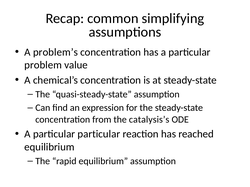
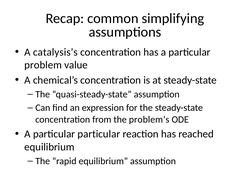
problem’s: problem’s -> catalysis’s (55, 52)
catalysis’s: catalysis’s -> problem’s (149, 120)
